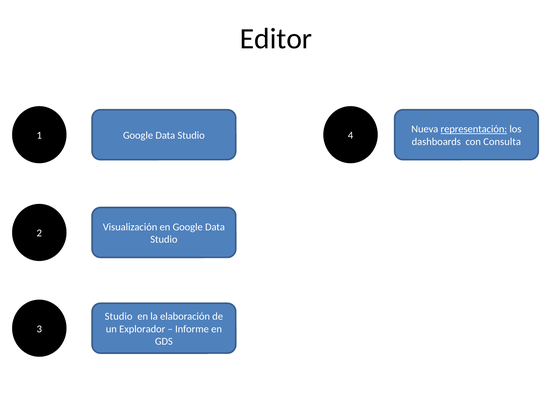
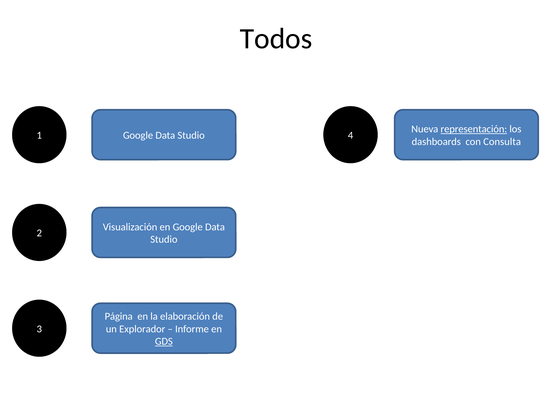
Editor: Editor -> Todos (276, 39)
Studio: Studio -> Página (119, 316)
GDS underline: none -> present (164, 342)
